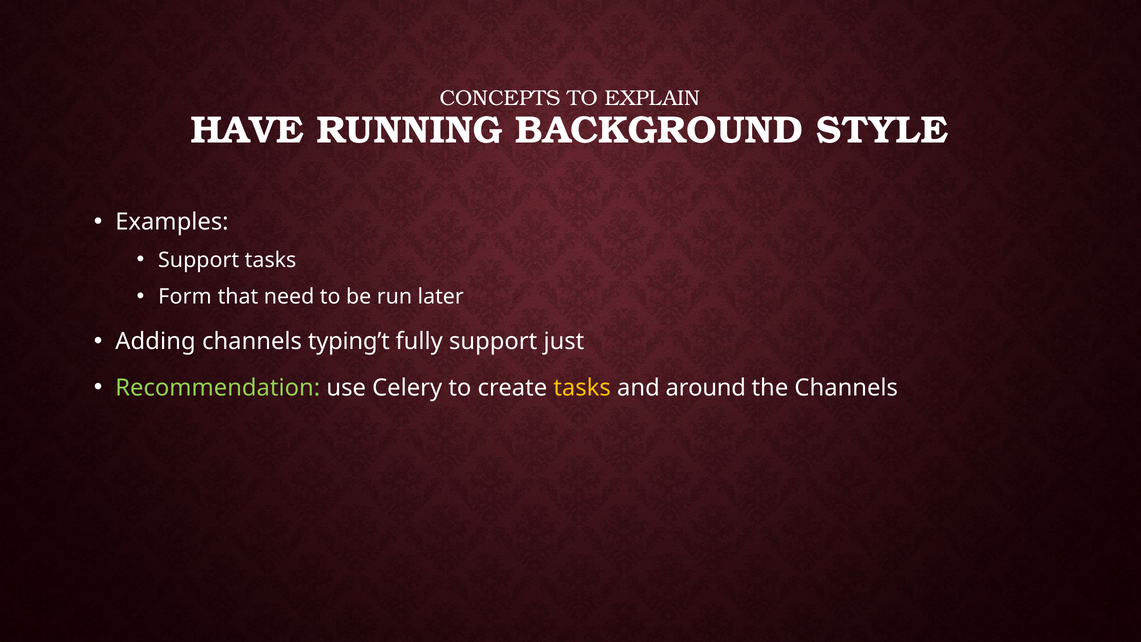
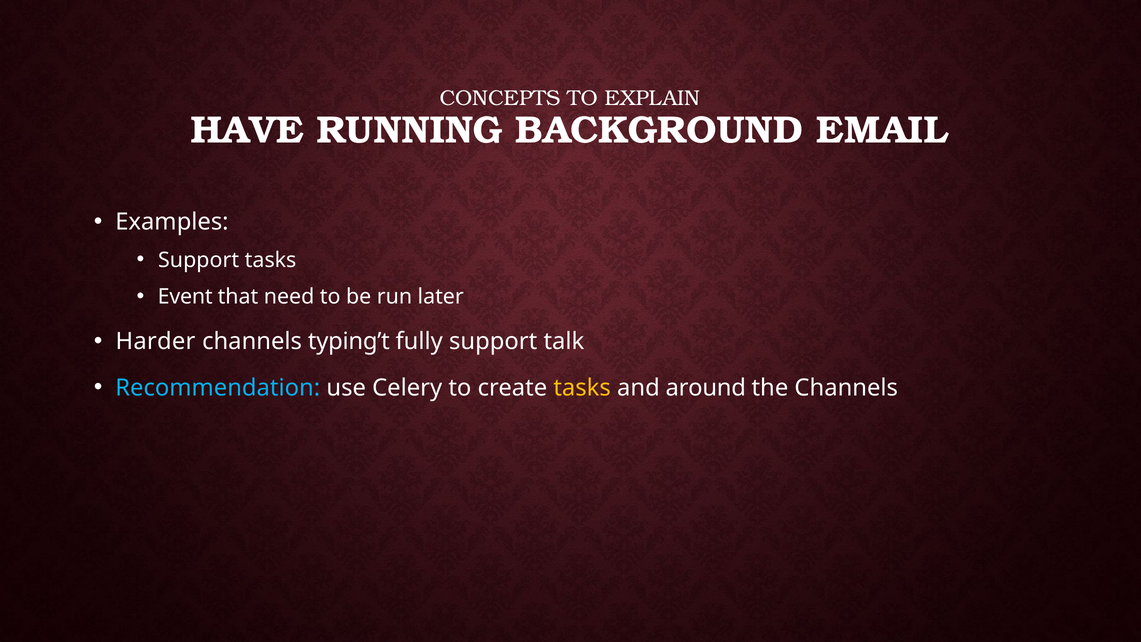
STYLE: STYLE -> EMAIL (882, 130)
Form: Form -> Event (185, 297)
Adding: Adding -> Harder (155, 342)
just: just -> talk (564, 342)
Recommendation colour: light green -> light blue (218, 388)
